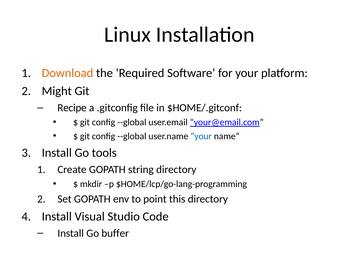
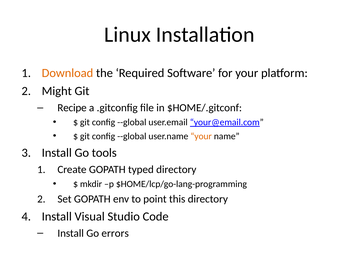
your colour: blue -> orange (201, 136)
string: string -> typed (141, 170)
buffer: buffer -> errors (115, 233)
